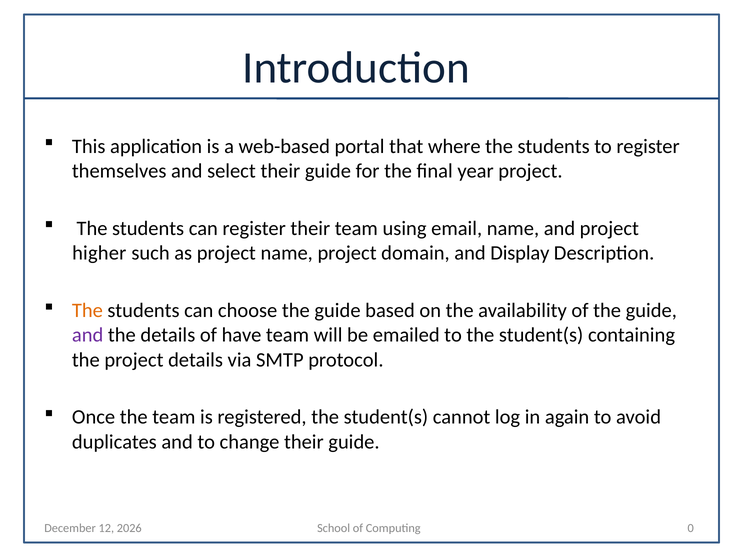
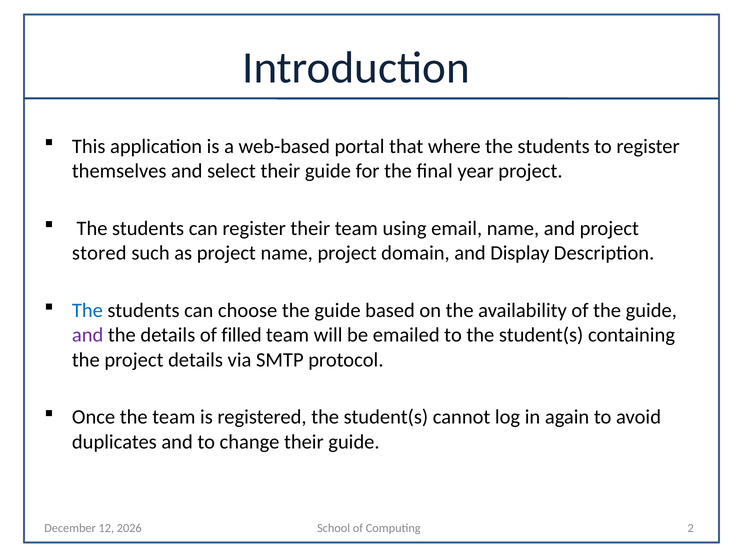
higher: higher -> stored (99, 253)
The colour: orange -> blue (87, 311)
have: have -> filled (242, 335)
0: 0 -> 2 (691, 528)
